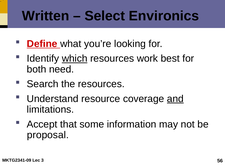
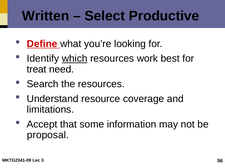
Environics: Environics -> Productive (164, 16)
both: both -> treat (37, 70)
and underline: present -> none (175, 99)
